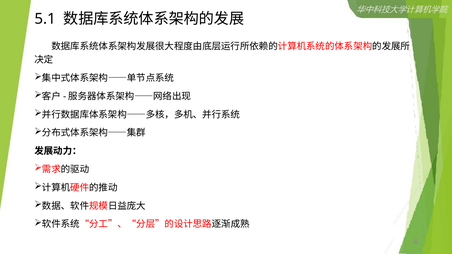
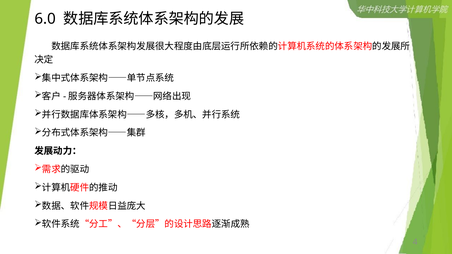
5.1: 5.1 -> 6.0 (45, 19)
